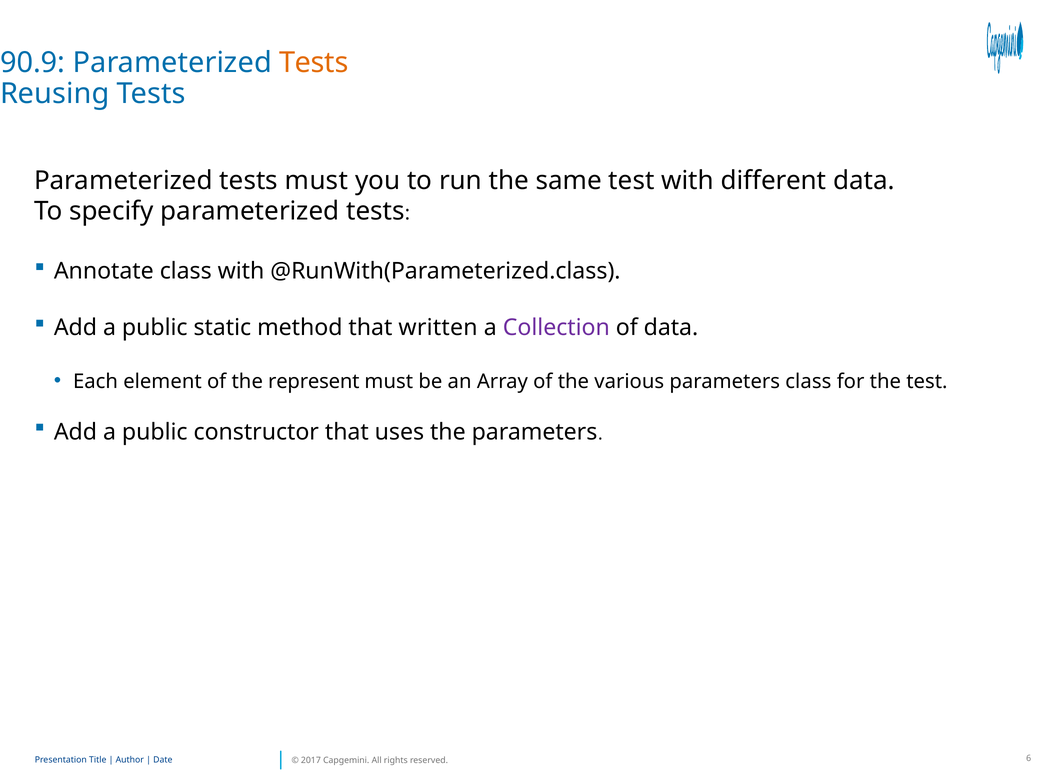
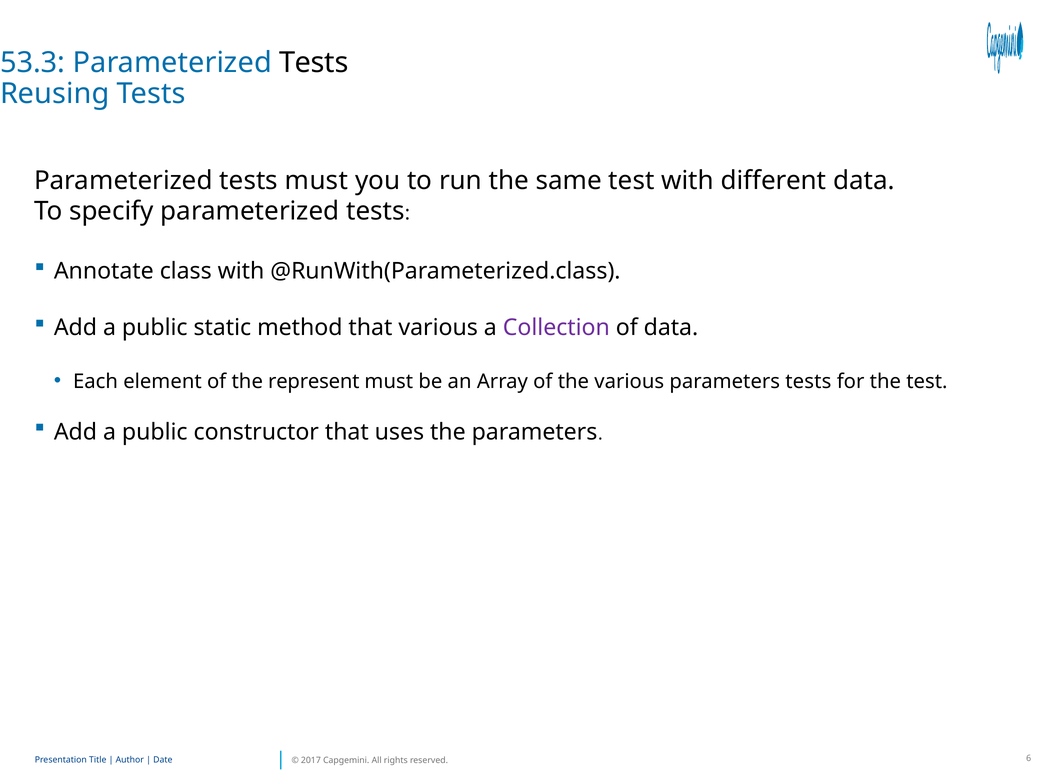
90.9: 90.9 -> 53.3 (33, 63)
Tests colour: orange -> black (314, 63)
that written: written -> various (438, 327)
parameters class: class -> tests (808, 381)
